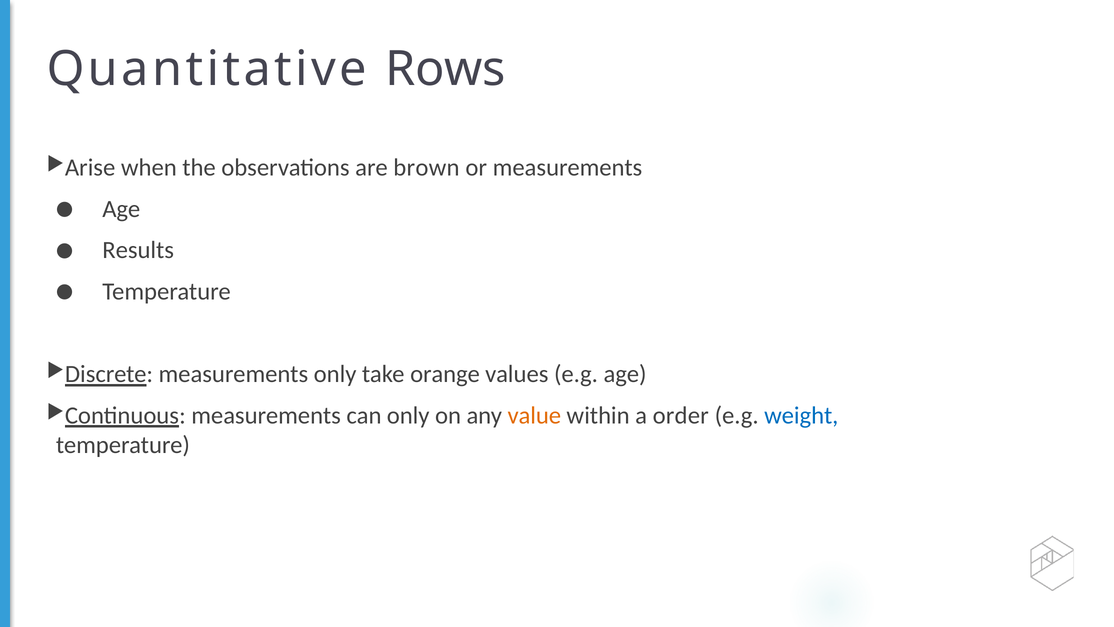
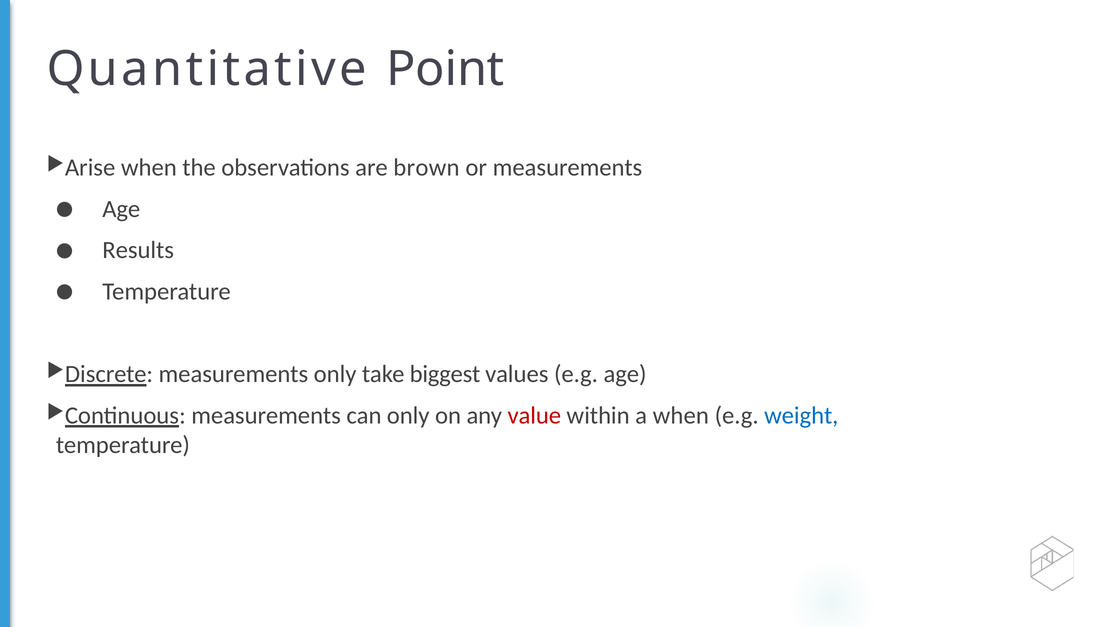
Rows: Rows -> Point (445, 69)
orange: orange -> biggest (445, 374)
value colour: orange -> red (534, 415)
a order: order -> when (681, 415)
